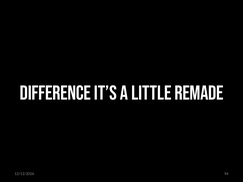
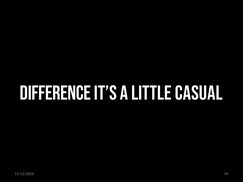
REMADE: REMADE -> CASUAL (199, 93)
